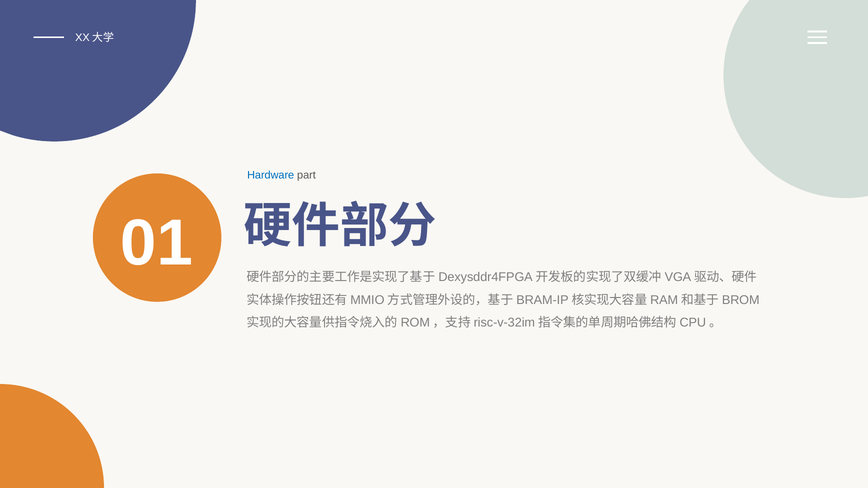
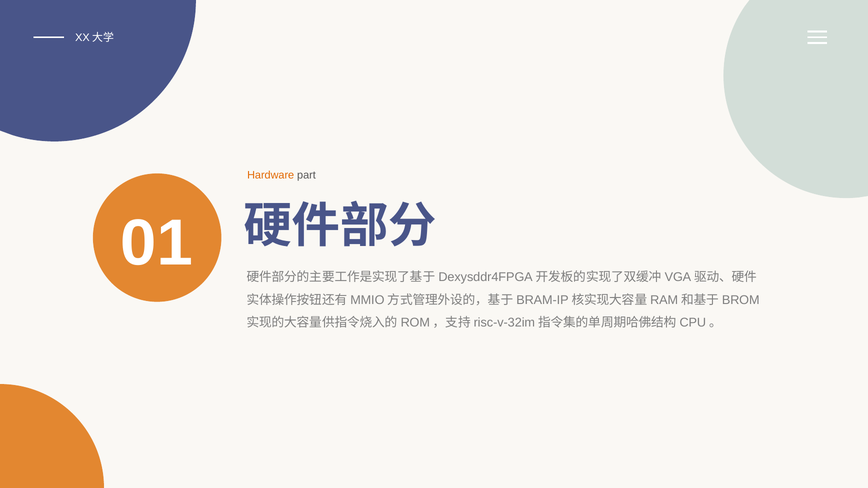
Hardware colour: blue -> orange (271, 175)
